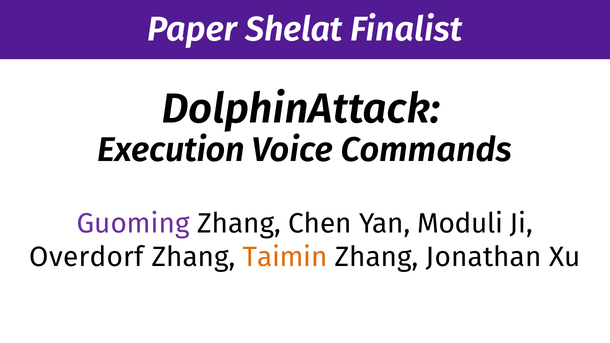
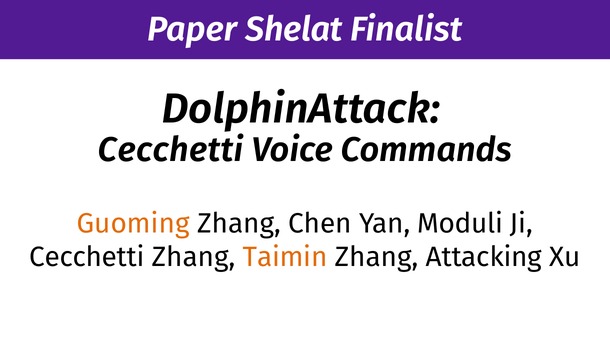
Execution: Execution -> Cecchetti (171, 150)
Guoming colour: purple -> orange (133, 223)
Overdorf: Overdorf -> Cecchetti (87, 257)
Jonathan: Jonathan -> Attacking (484, 257)
